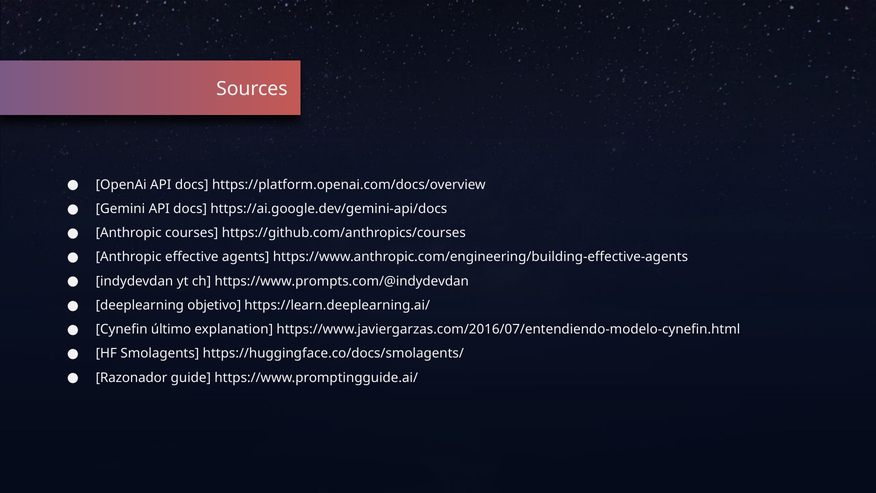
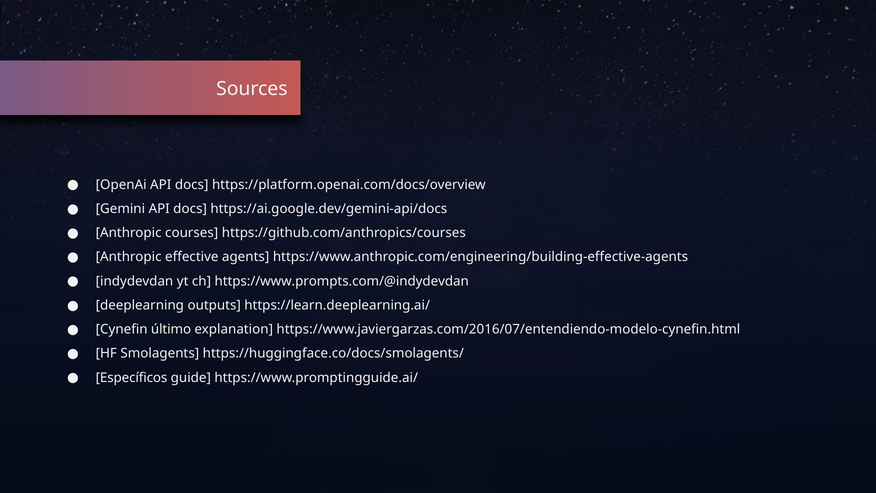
objetivo: objetivo -> outputs (214, 305)
Razonador: Razonador -> Específicos (132, 377)
